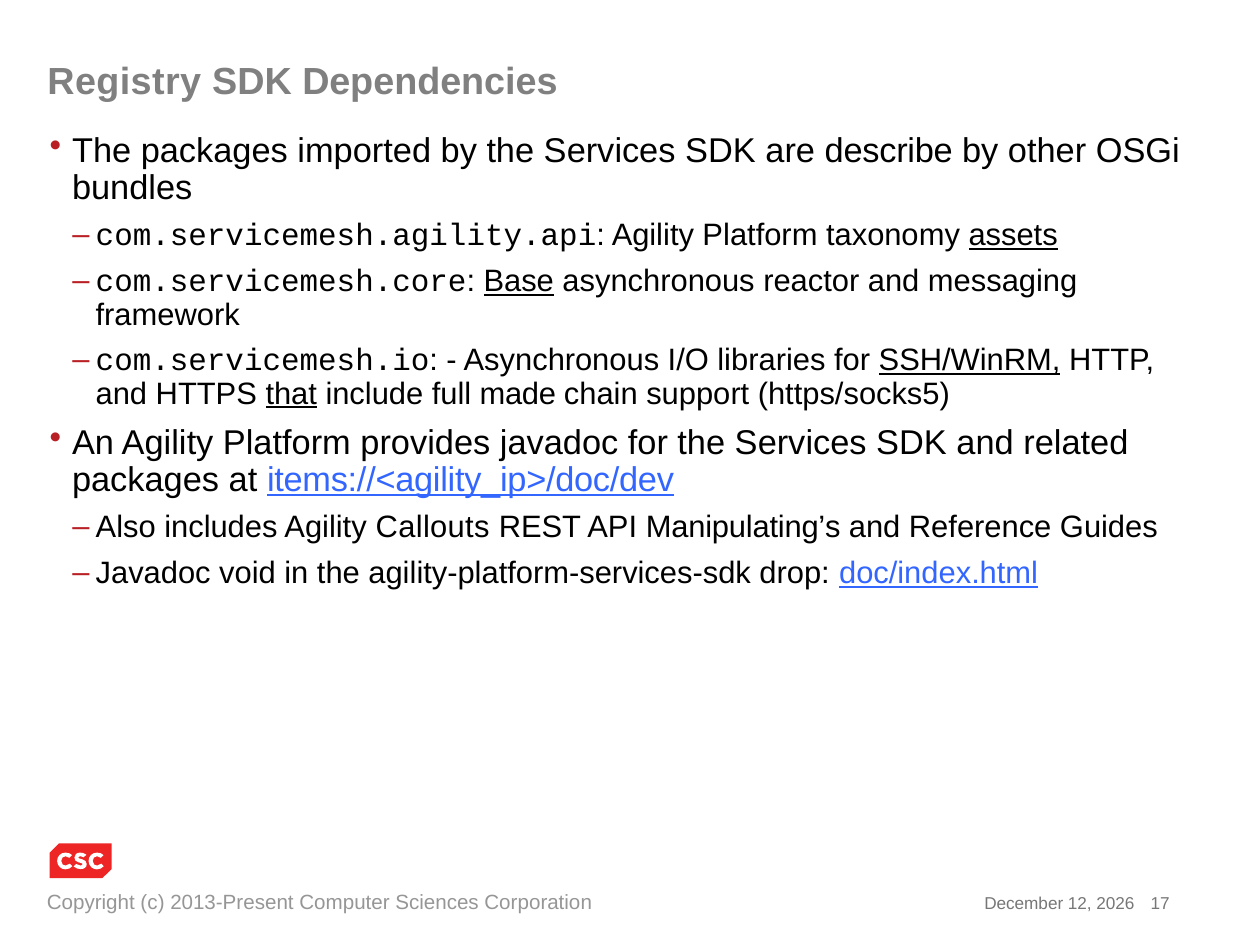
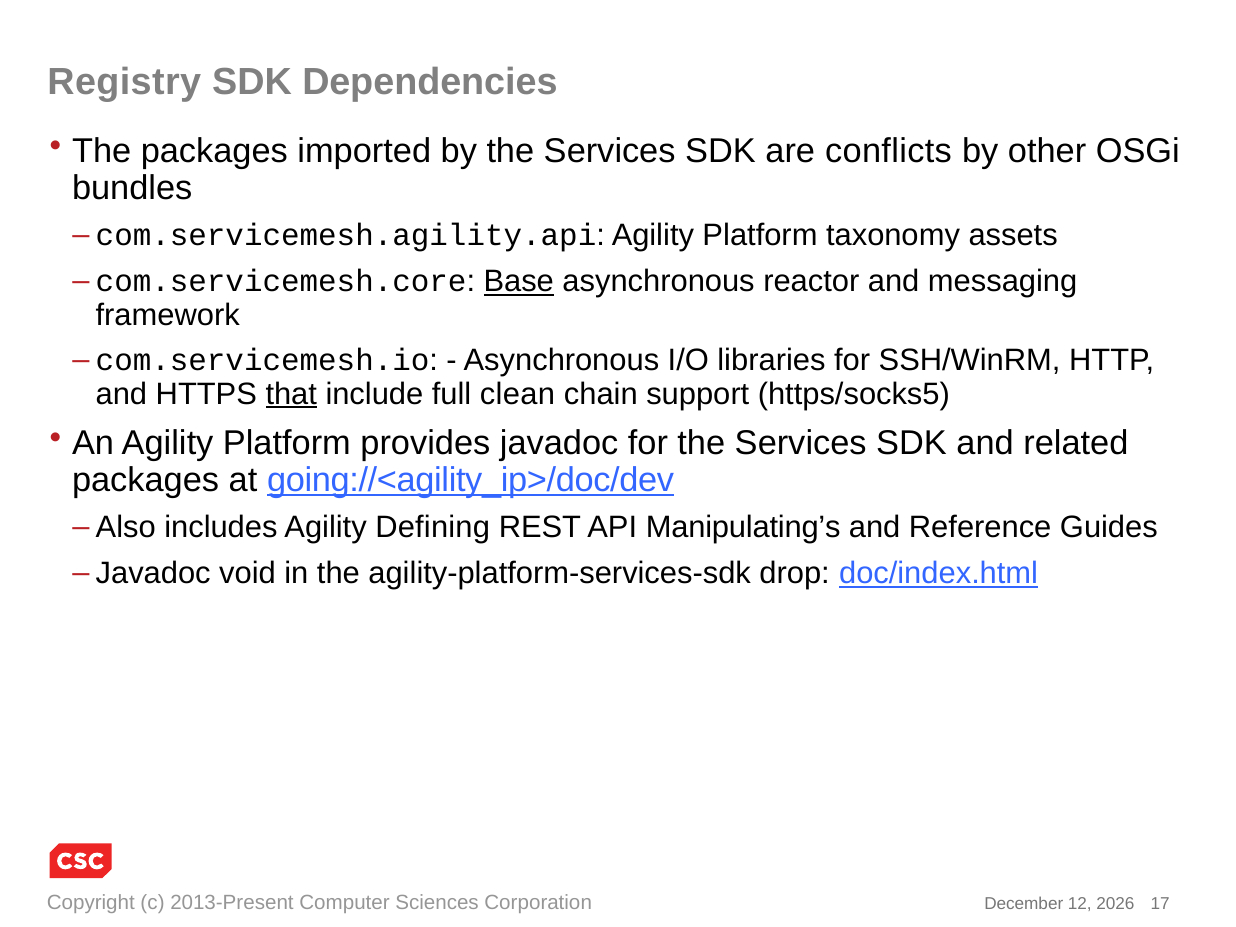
describe: describe -> conflicts (888, 151)
assets underline: present -> none (1013, 236)
SSH/WinRM underline: present -> none (970, 361)
made: made -> clean (517, 394)
items://<agility_ip>/doc/dev: items://<agility_ip>/doc/dev -> going://<agility_ip>/doc/dev (471, 480)
Callouts: Callouts -> Defining (433, 528)
